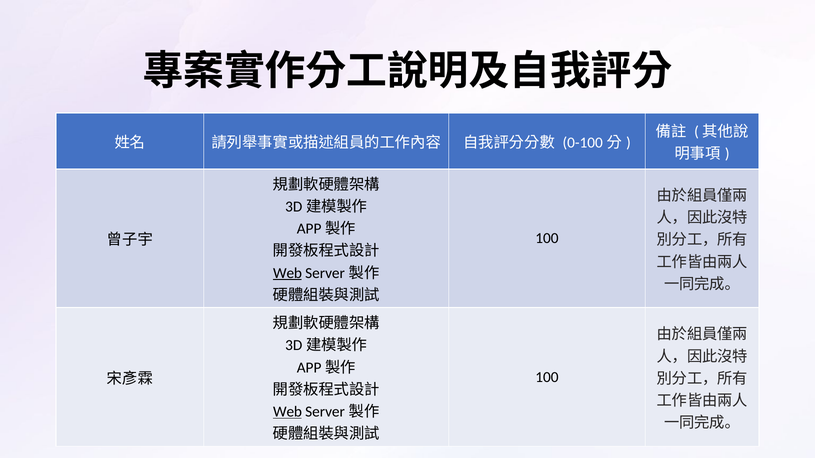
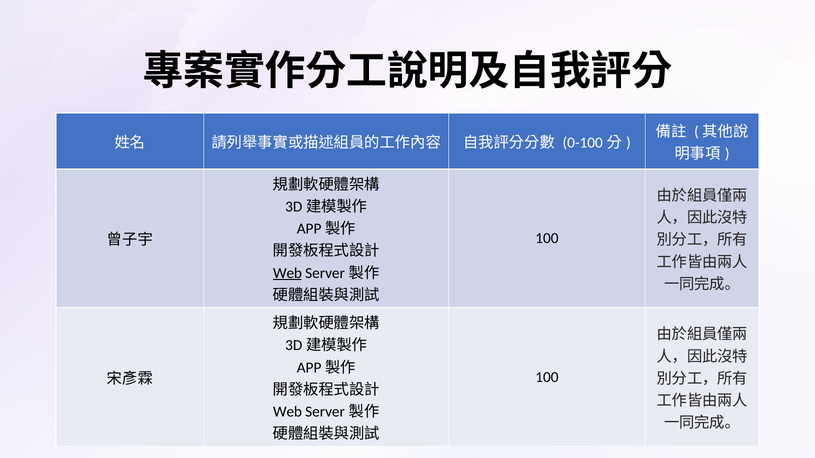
Web underline: present -> none (288, 412)
